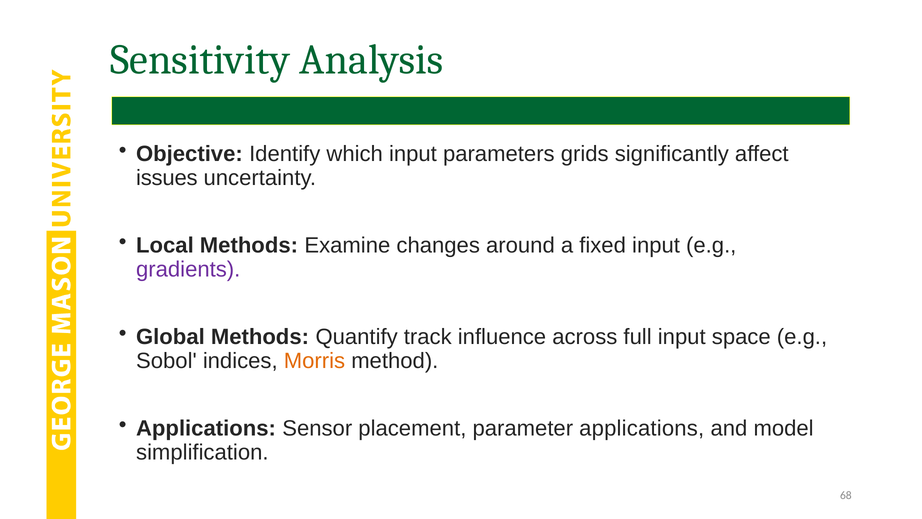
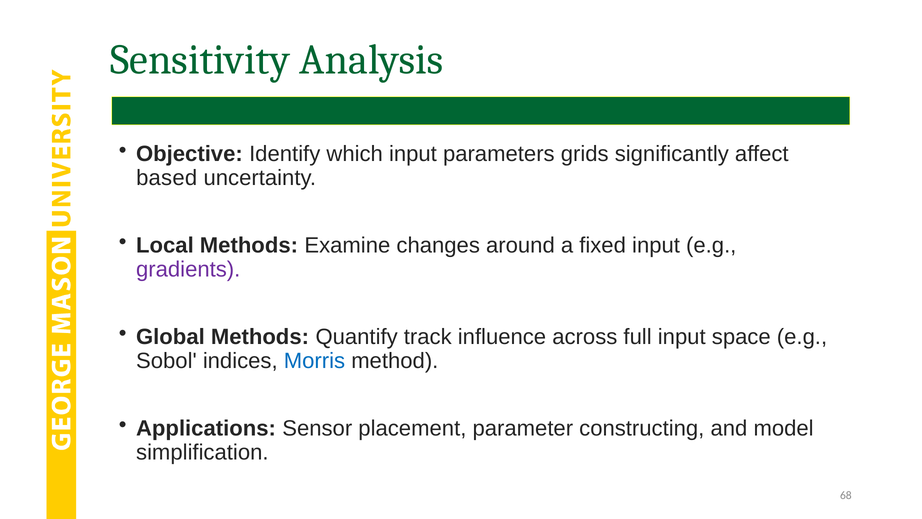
issues: issues -> based (167, 178)
Morris colour: orange -> blue (314, 361)
parameter applications: applications -> constructing (642, 428)
